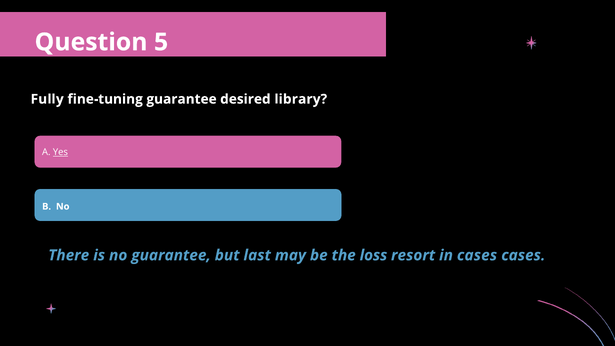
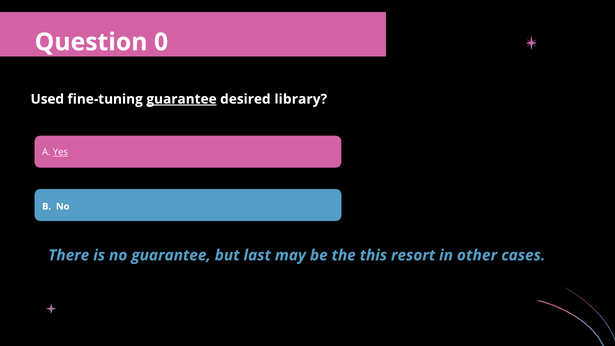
5: 5 -> 0 (161, 42)
Fully: Fully -> Used (47, 99)
guarantee underline: none -> present (182, 99)
loss: loss -> this (373, 255)
in cases: cases -> other (477, 255)
